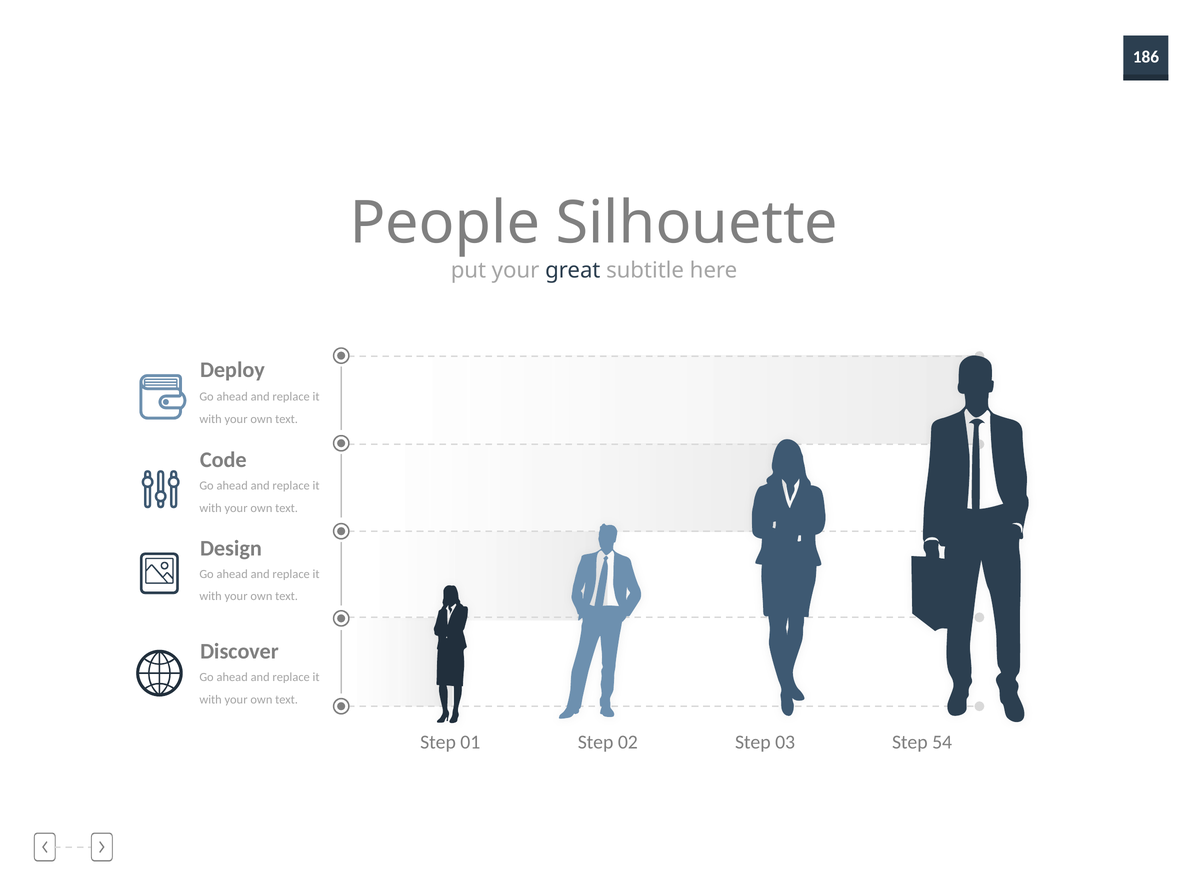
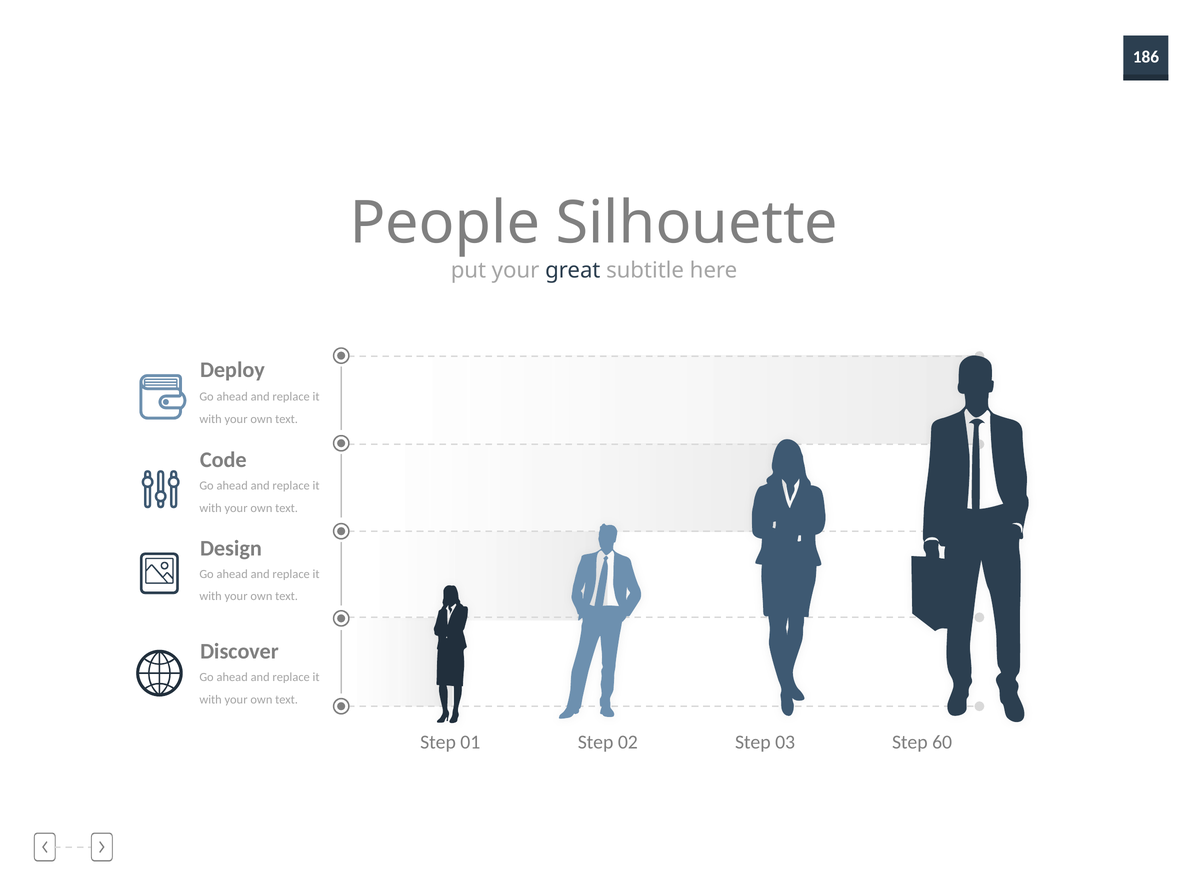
54: 54 -> 60 (942, 742)
